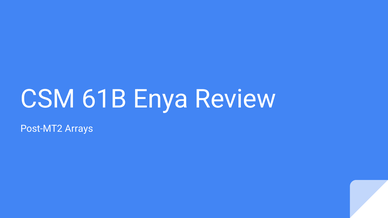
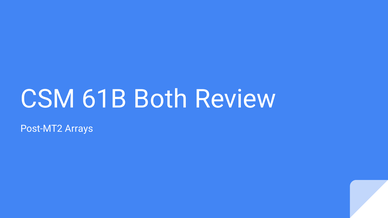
Enya: Enya -> Both (161, 99)
